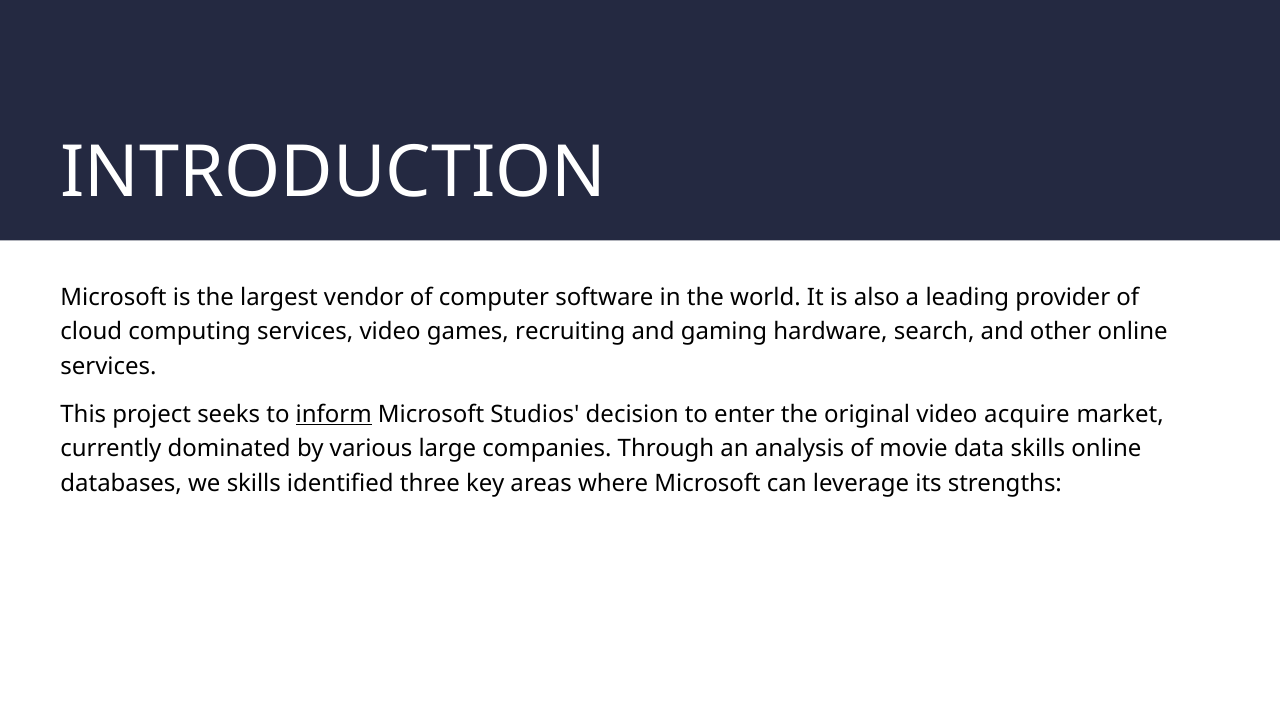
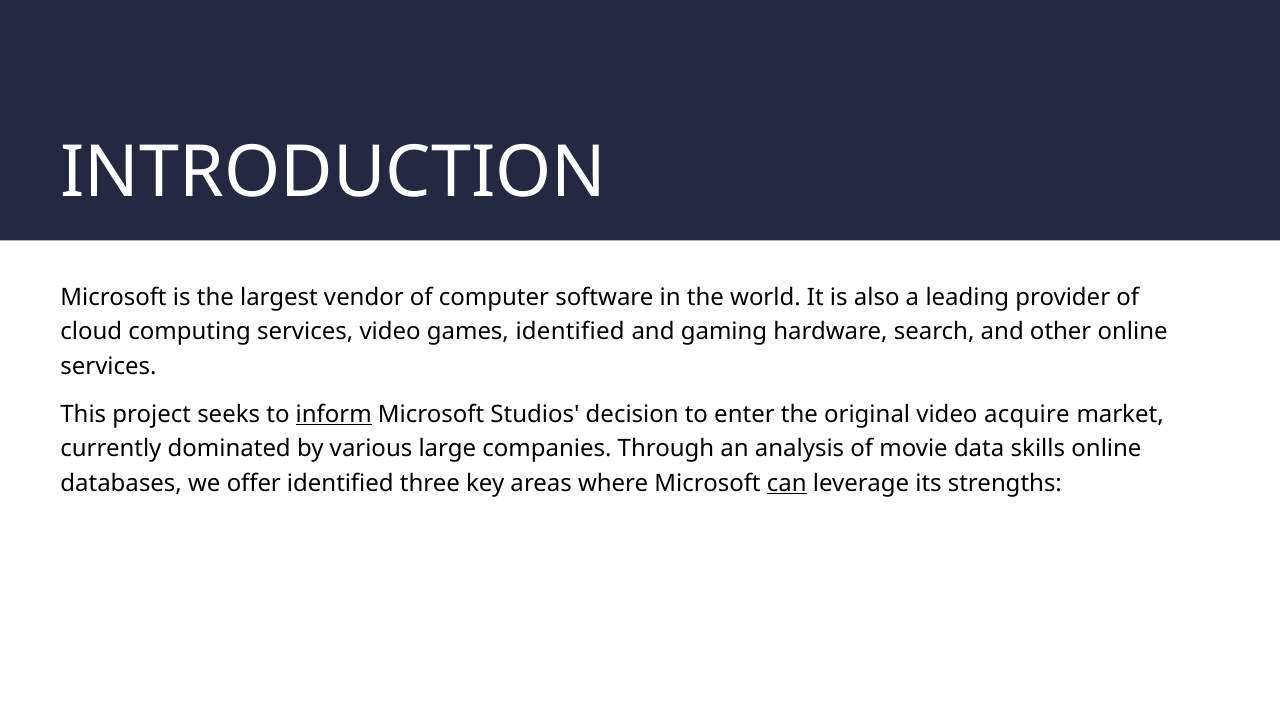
games recruiting: recruiting -> identified (570, 332)
we skills: skills -> offer (254, 483)
can underline: none -> present (787, 483)
